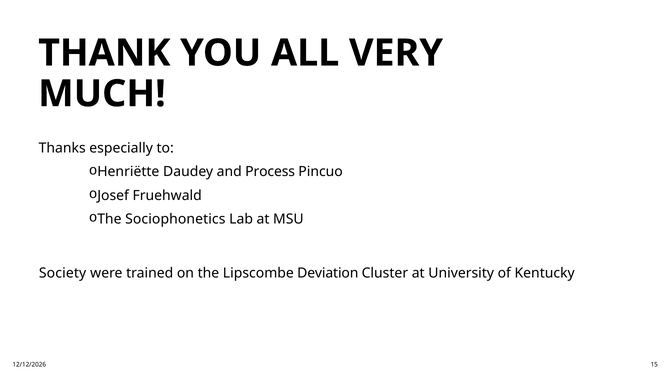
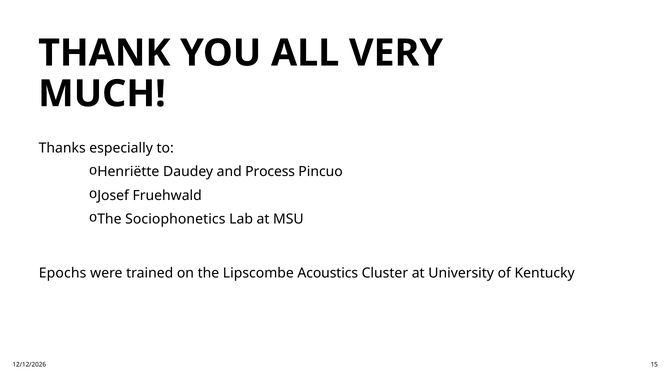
Society: Society -> Epochs (63, 273)
Deviation: Deviation -> Acoustics (328, 273)
